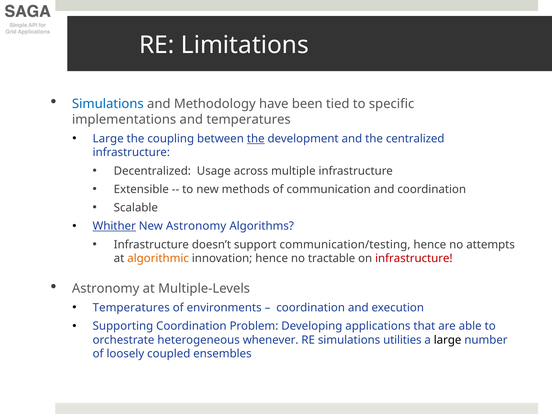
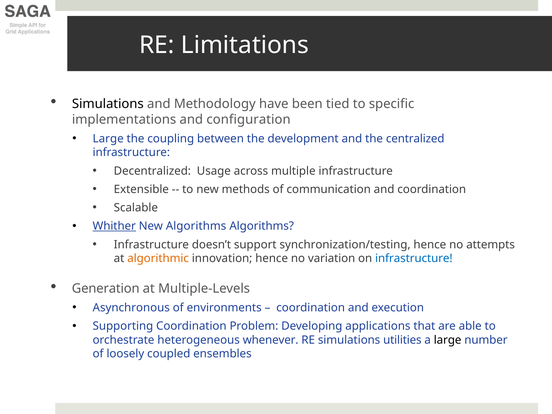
Simulations colour: blue -> black (108, 104)
and temperatures: temperatures -> configuration (249, 120)
the underline: present -> none (256, 139)
New Astronomy: Astronomy -> Algorithms (196, 226)
communication/testing: communication/testing -> synchronization/testing (345, 245)
tractable: tractable -> variation (332, 258)
infrastructure colour: red -> blue (414, 258)
Astronomy: Astronomy -> Generation (106, 289)
Temperatures: Temperatures -> Asynchronous (131, 308)
